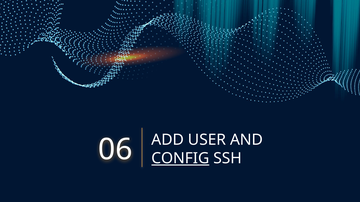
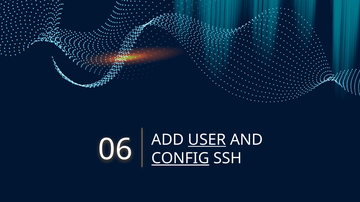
USER underline: none -> present (207, 140)
